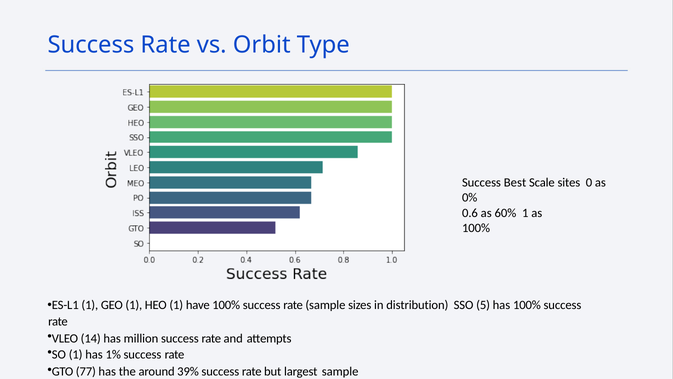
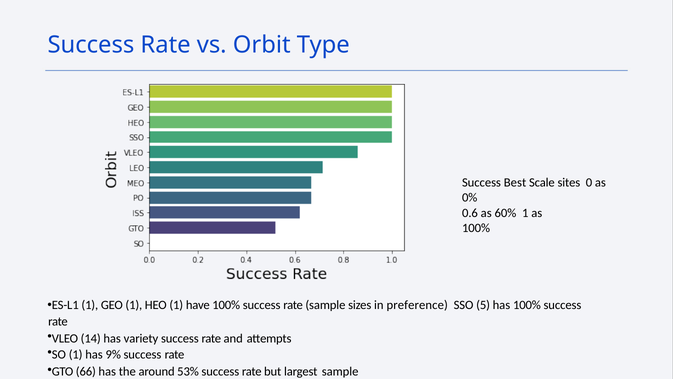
distribution: distribution -> preference (417, 305)
million: million -> variety (141, 338)
1%: 1% -> 9% (113, 354)
77: 77 -> 66 (86, 371)
39%: 39% -> 53% (188, 371)
